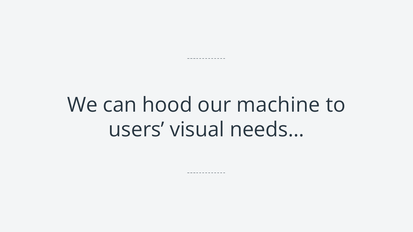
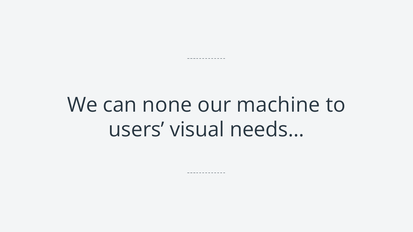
hood: hood -> none (167, 105)
